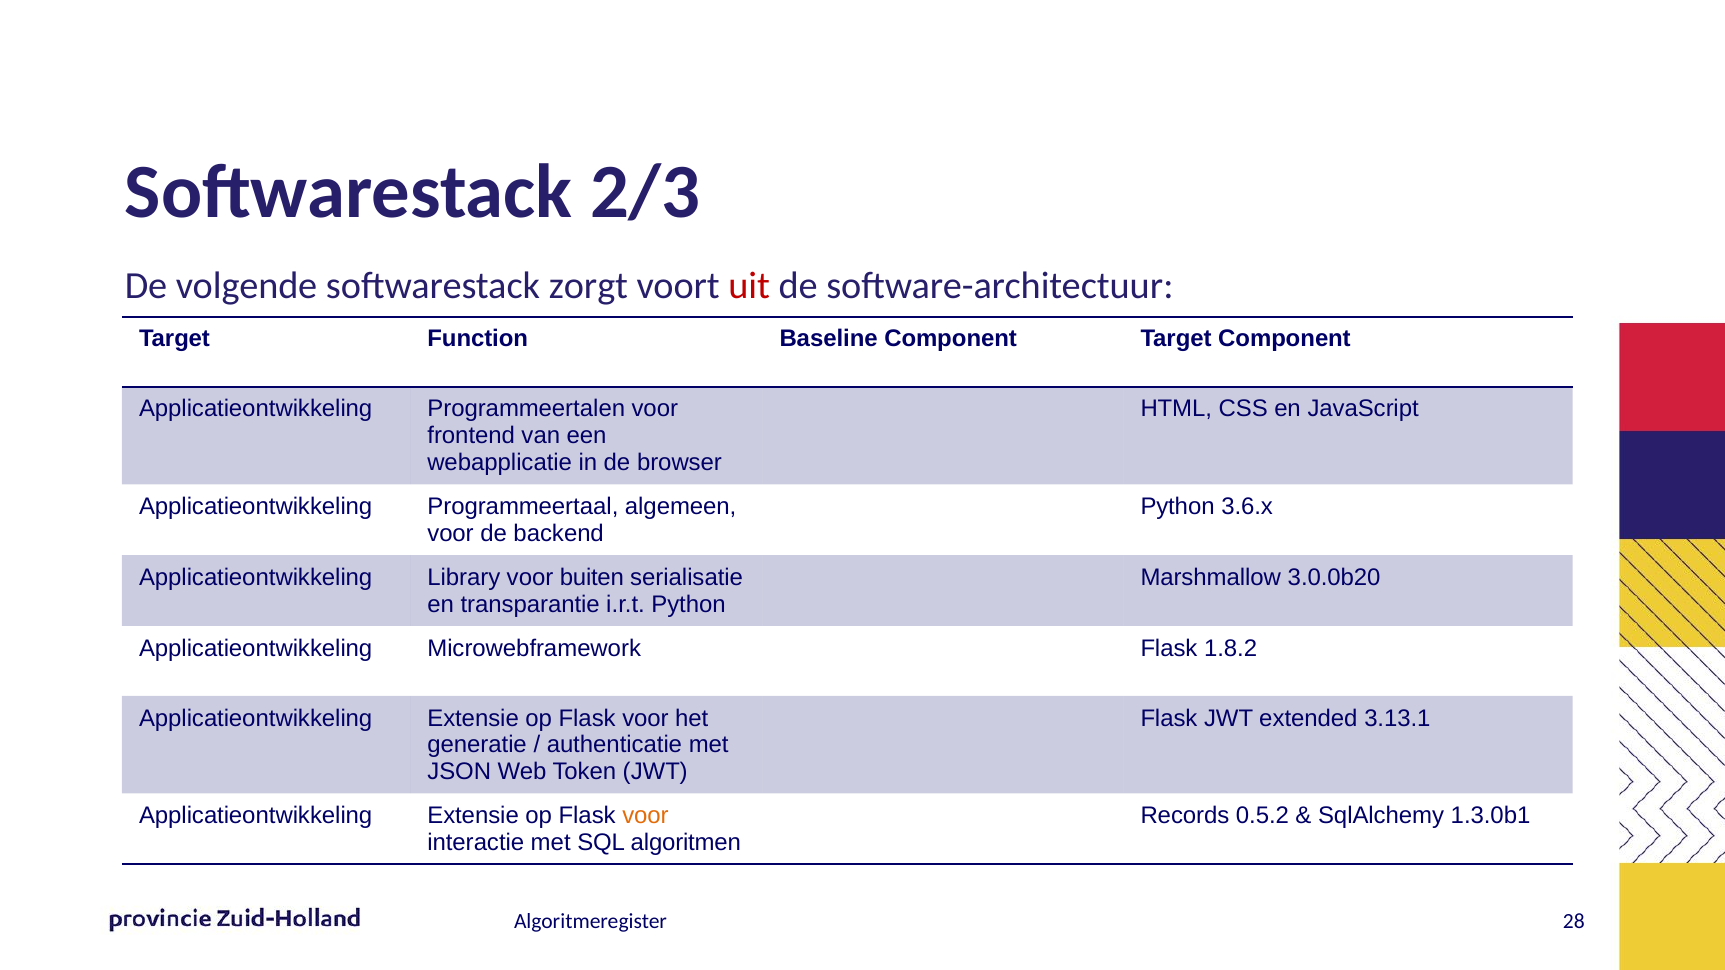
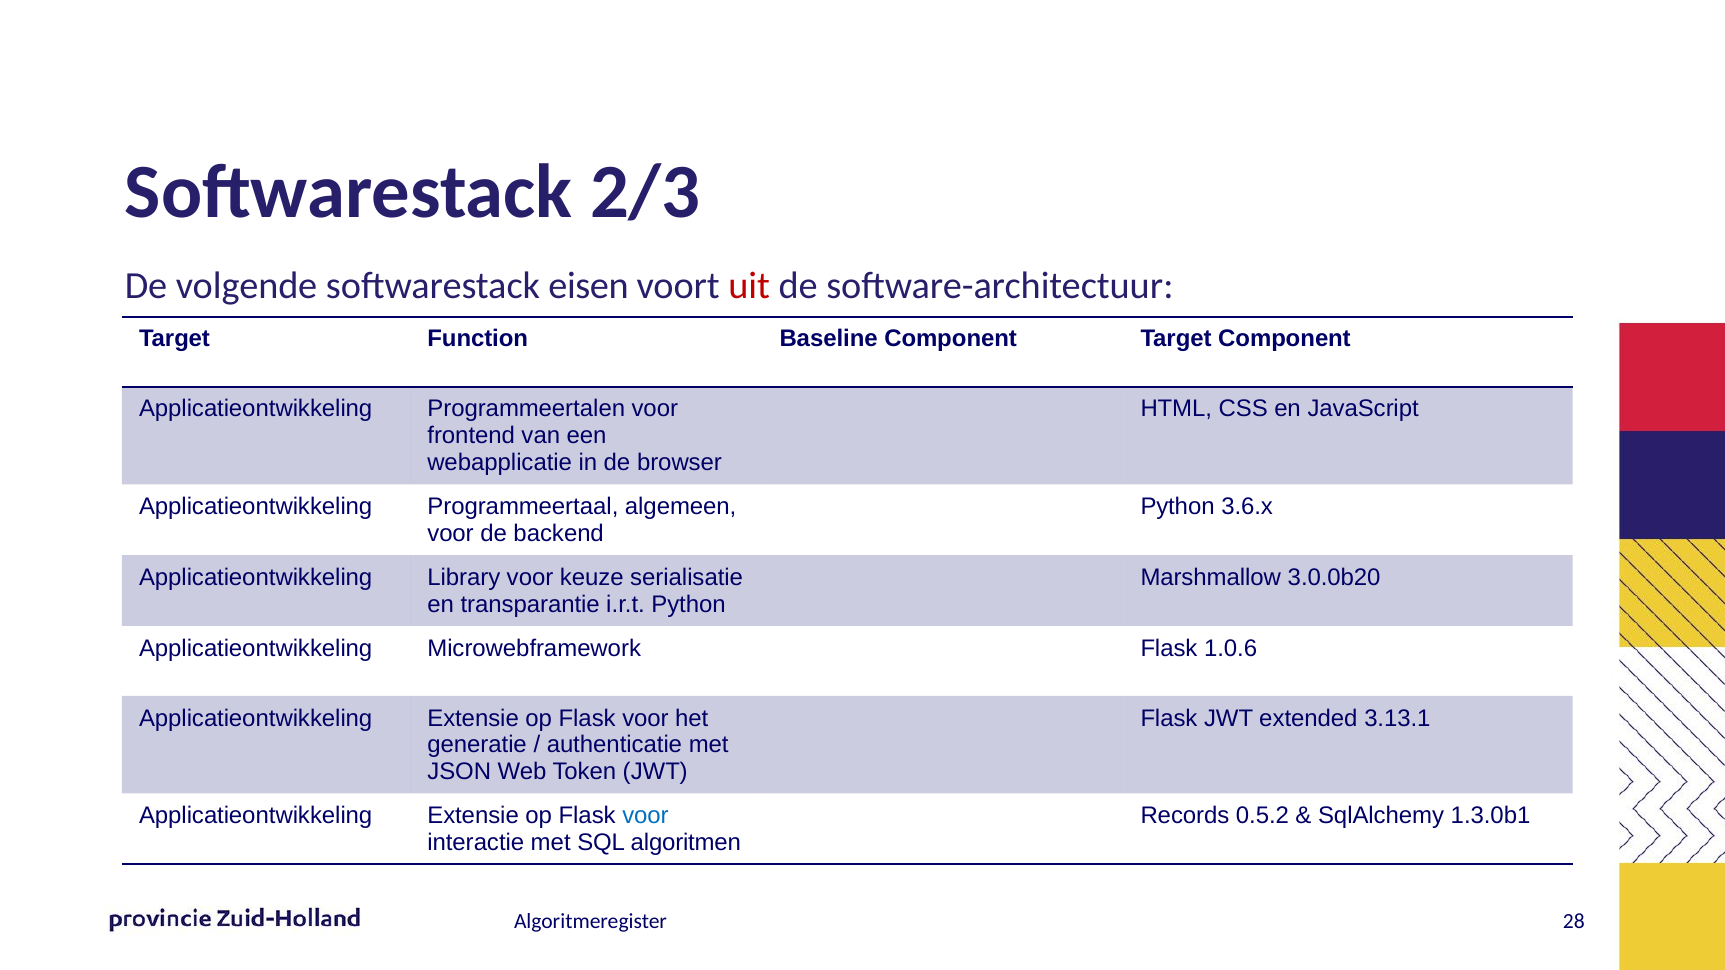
zorgt: zorgt -> eisen (589, 286)
buiten: buiten -> keuze (592, 578)
1.8.2: 1.8.2 -> 1.0.6 (1231, 648)
voor colour: orange -> blue (645, 816)
